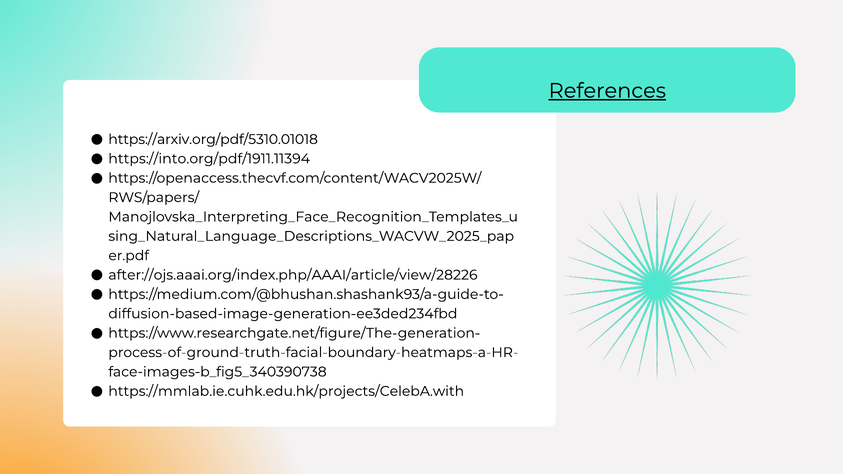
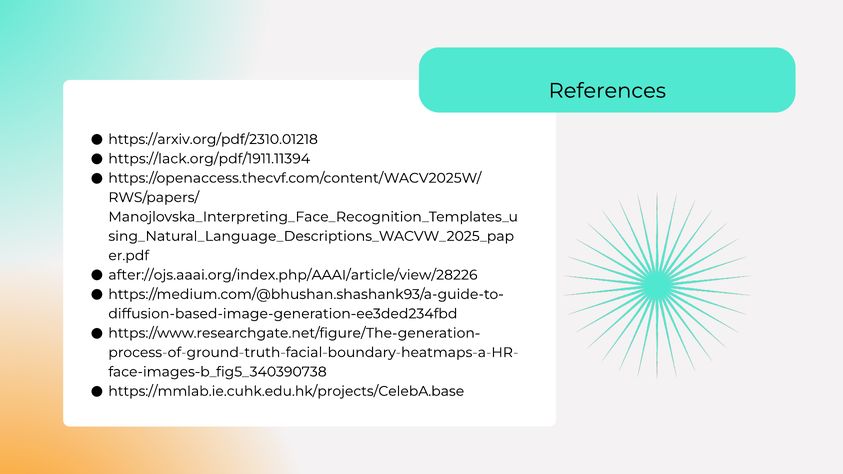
References underline: present -> none (607, 91)
https://arxiv.org/pdf/5310.01018: https://arxiv.org/pdf/5310.01018 -> https://arxiv.org/pdf/2310.01218 (213, 139)
https://into.org/pdf/1911.11394: https://into.org/pdf/1911.11394 -> https://lack.org/pdf/1911.11394 (209, 159)
https://mmlab.ie.cuhk.edu.hk/projects/CelebA.with: https://mmlab.ie.cuhk.edu.hk/projects/CelebA.with -> https://mmlab.ie.cuhk.edu.hk/projects/CelebA.base (286, 391)
